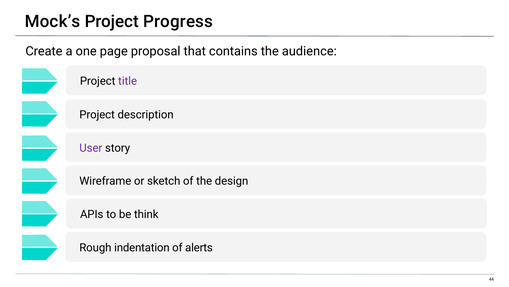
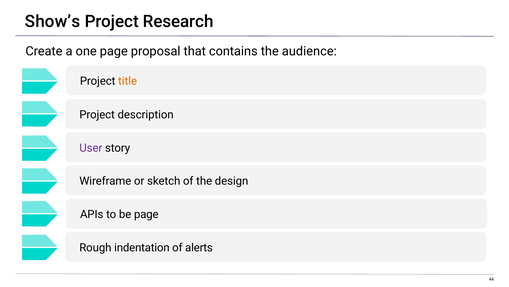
Mock’s: Mock’s -> Show’s (53, 22)
Progress: Progress -> Research (178, 22)
title colour: purple -> orange (128, 81)
be think: think -> page (146, 214)
